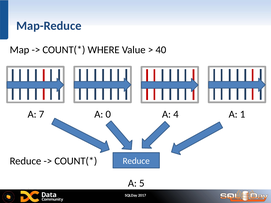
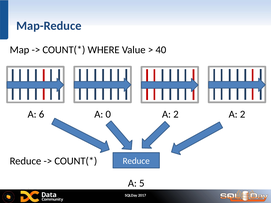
4: 4 -> 2 (176, 114)
1: 1 -> 2 (243, 114)
7: 7 -> 6 (42, 114)
